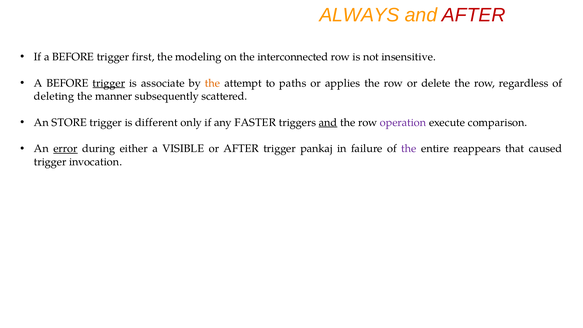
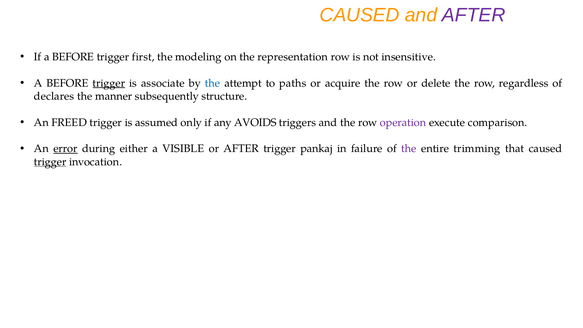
ALWAYS: ALWAYS -> CAUSED (360, 15)
AFTER colour: red -> purple (474, 15)
interconnected: interconnected -> representation (293, 57)
the colour: orange -> blue (213, 83)
applies: applies -> acquire (343, 83)
deleting: deleting -> declares (54, 96)
scattered: scattered -> structure (224, 96)
STORE: STORE -> FREED (69, 122)
different: different -> assumed (157, 122)
FASTER: FASTER -> AVOIDS (255, 122)
and underline: present -> none (328, 122)
reappears: reappears -> trimming (477, 149)
trigger underline: none -> present (50, 162)
